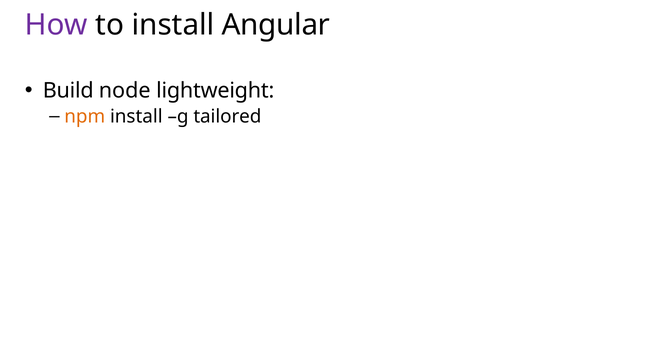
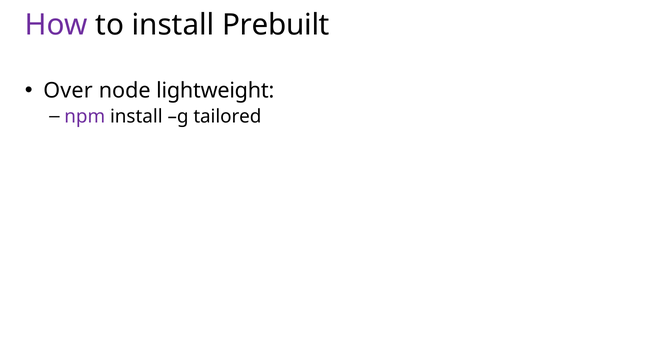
Angular: Angular -> Prebuilt (276, 25)
Build: Build -> Over (68, 91)
npm colour: orange -> purple (85, 117)
